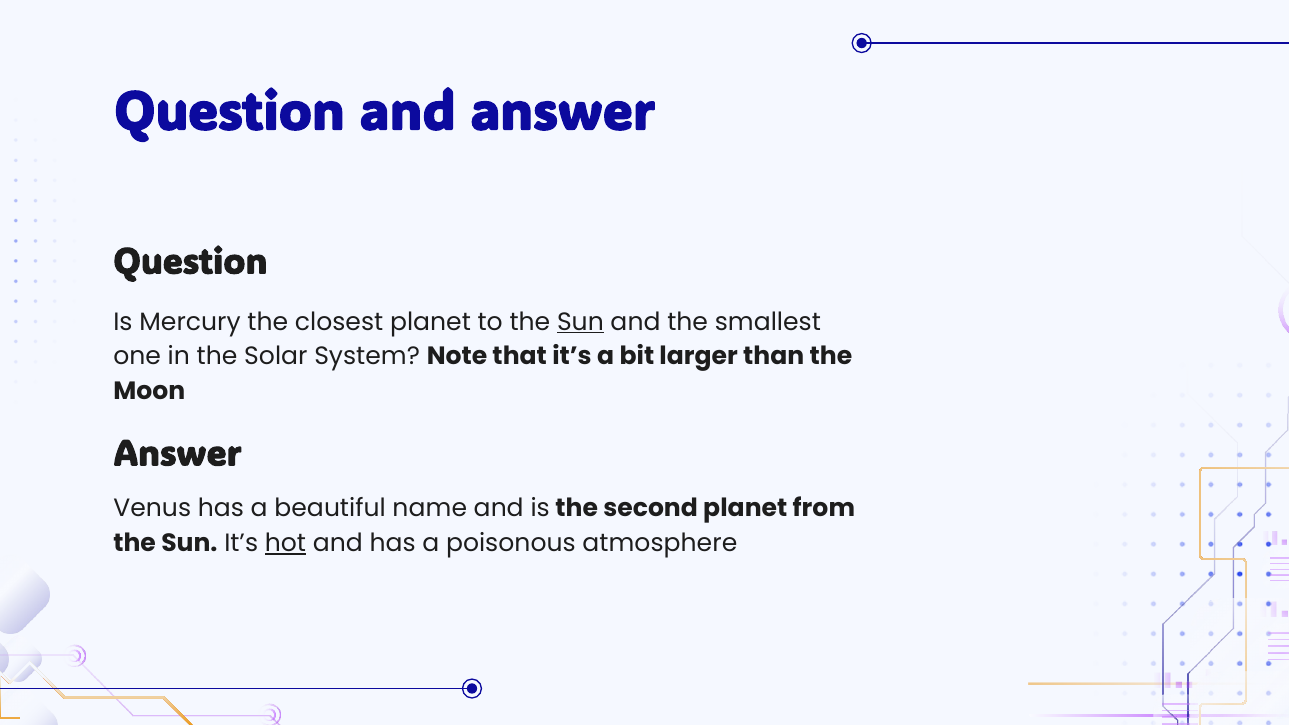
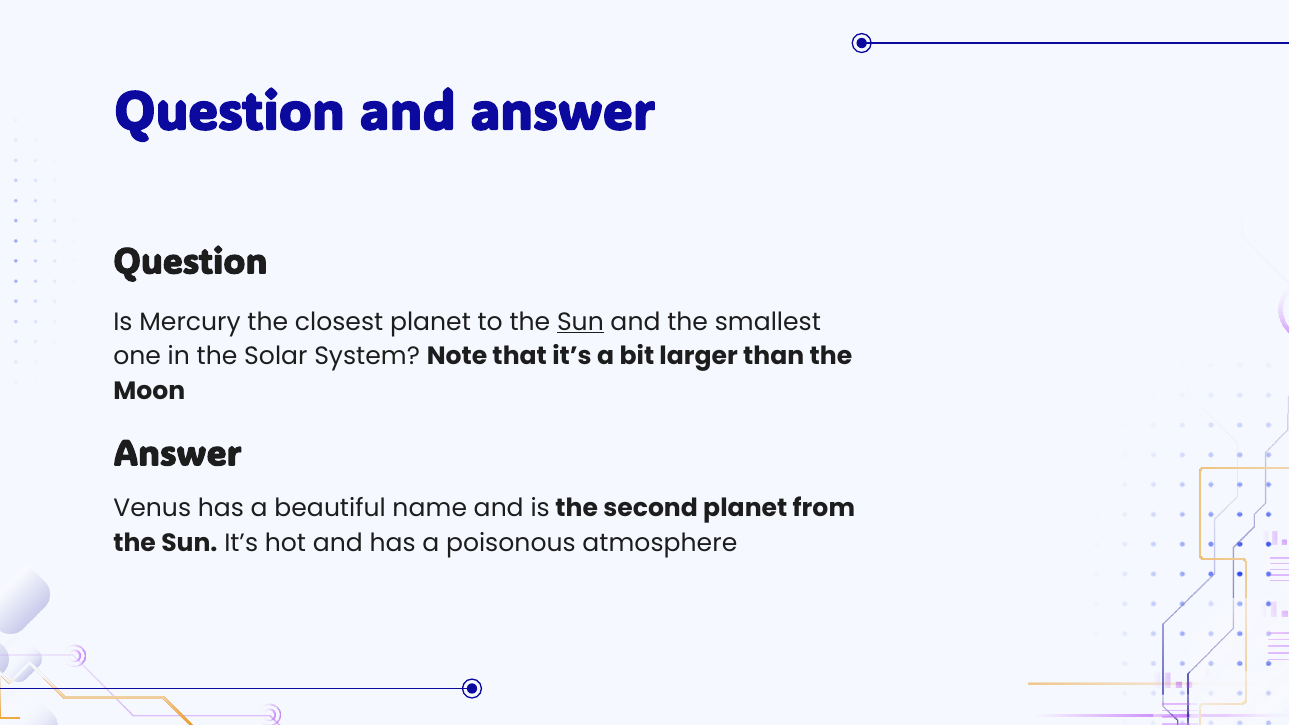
hot underline: present -> none (285, 543)
